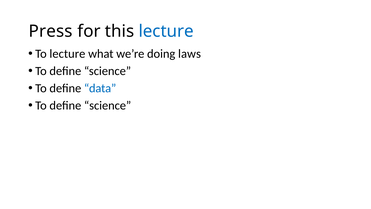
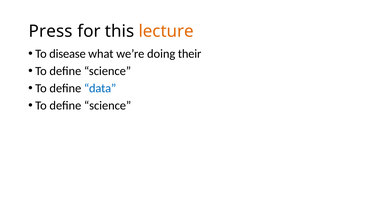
lecture colour: blue -> orange (166, 31)
To lecture: lecture -> disease (67, 54)
laws: laws -> their (190, 54)
